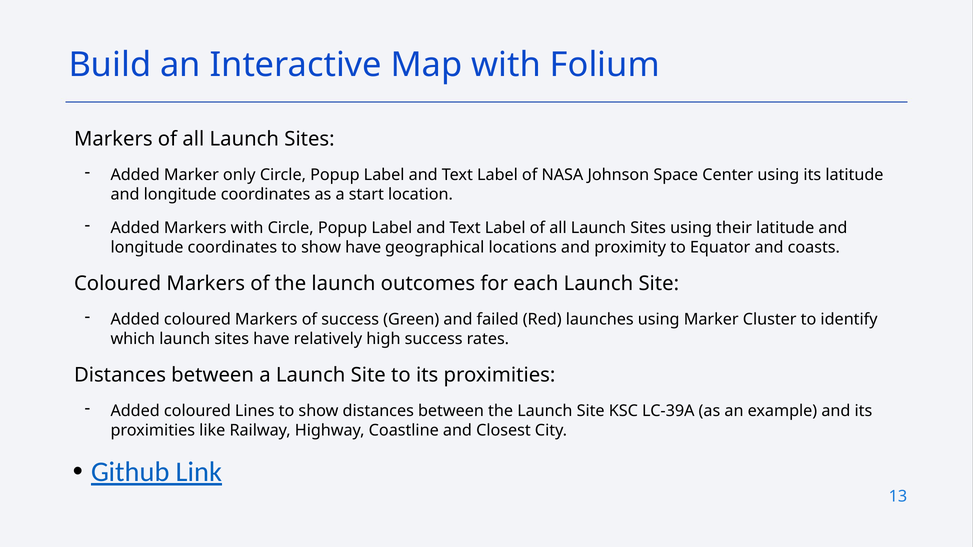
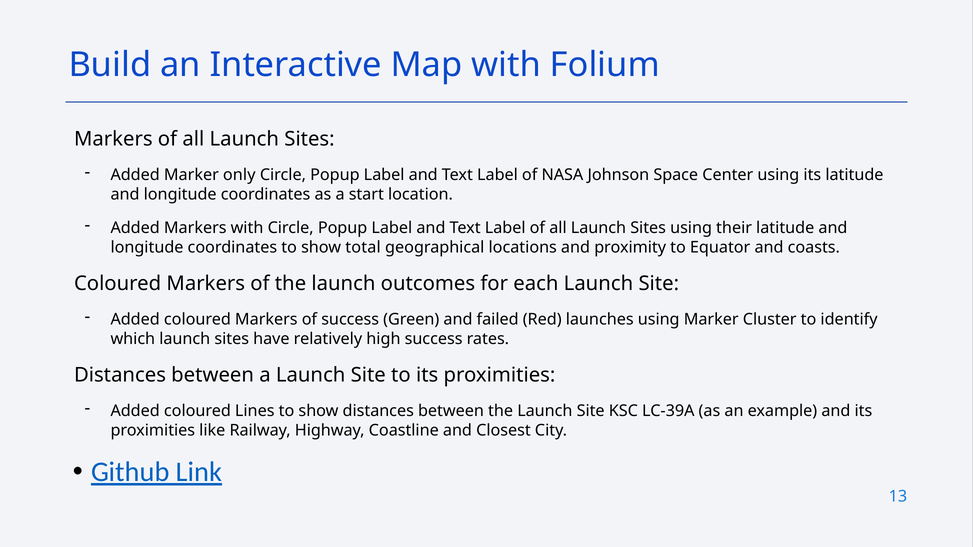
show have: have -> total (363, 248)
